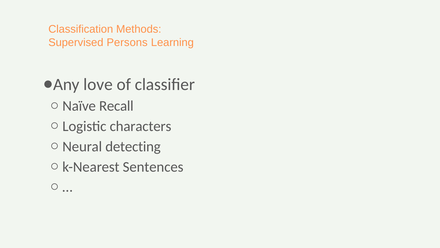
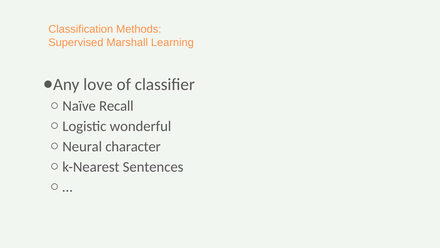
Persons: Persons -> Marshall (127, 42)
characters: characters -> wonderful (140, 126)
detecting: detecting -> character (133, 146)
